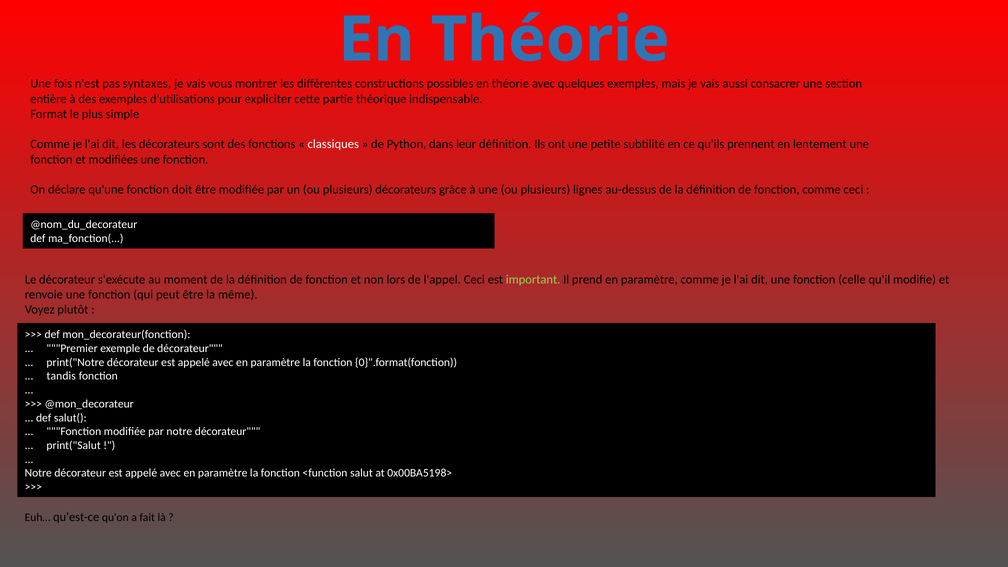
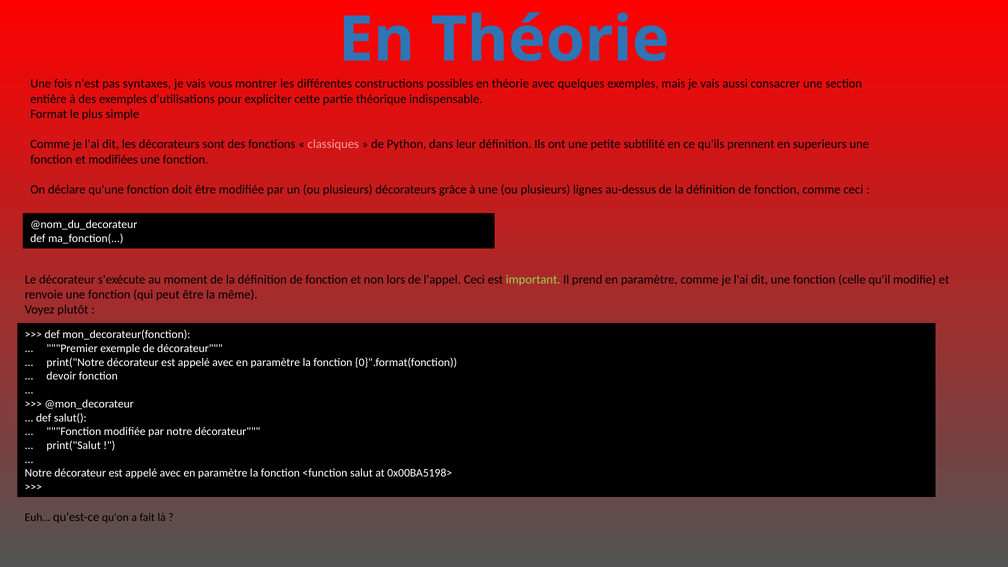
classiques colour: white -> pink (333, 144)
lentement: lentement -> superieurs (820, 144)
tandis: tandis -> devoir (61, 376)
